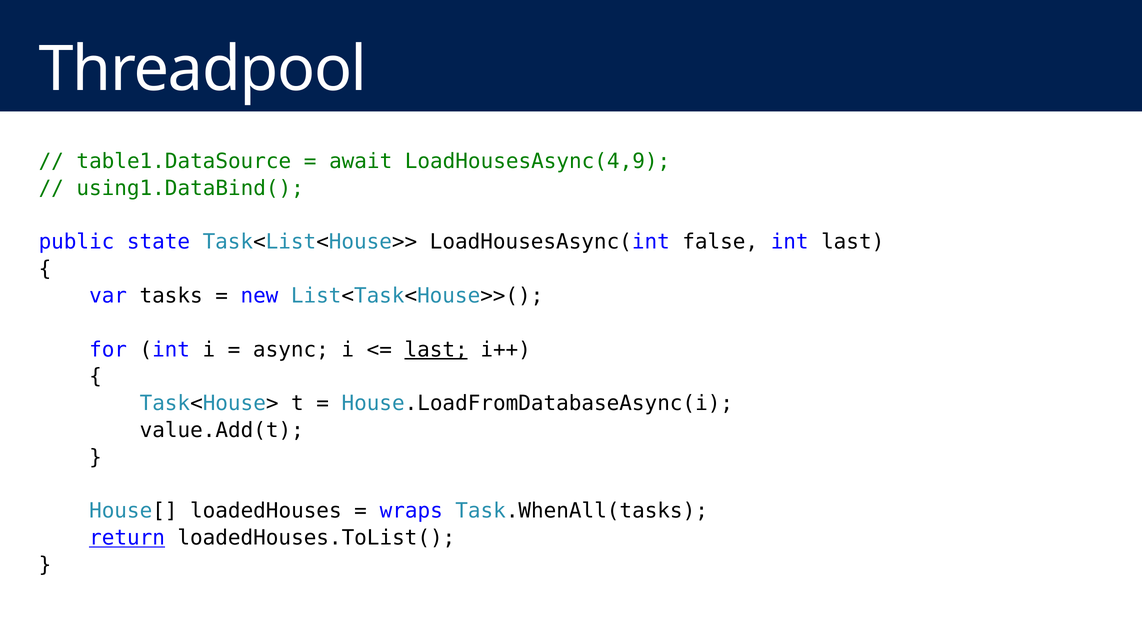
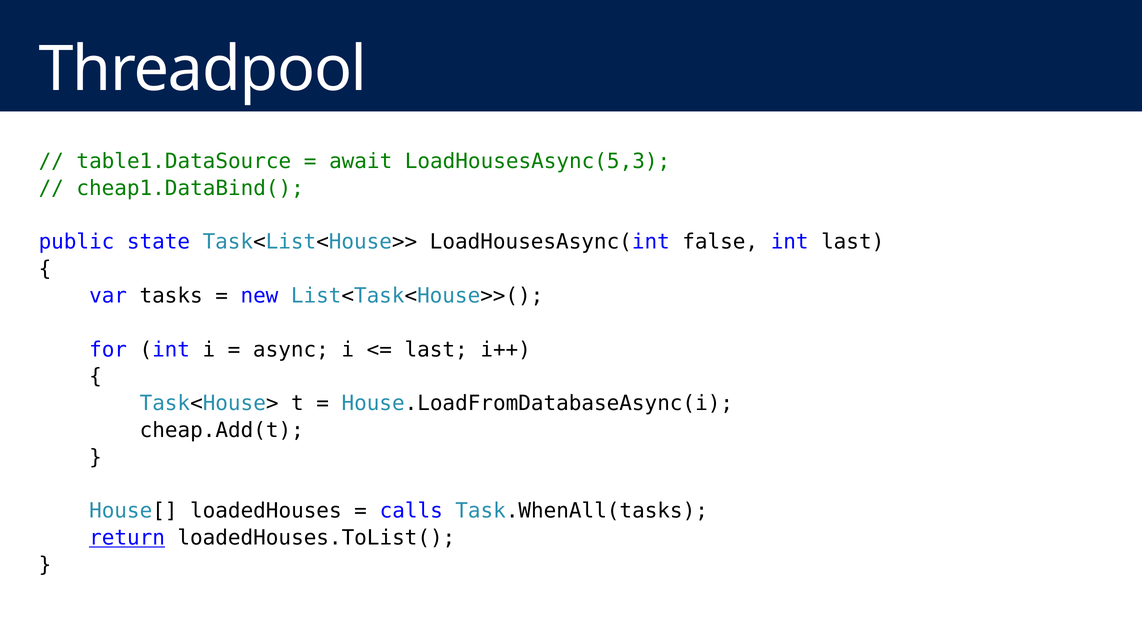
LoadHousesAsync(4,9: LoadHousesAsync(4,9 -> LoadHousesAsync(5,3 (537, 161)
using1.DataBind(: using1.DataBind( -> cheap1.DataBind( (190, 188)
last underline: present -> none (436, 349)
value.Add(t: value.Add(t -> cheap.Add(t (222, 430)
wraps: wraps -> calls (411, 510)
